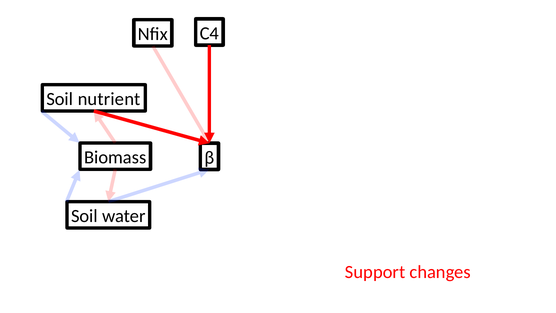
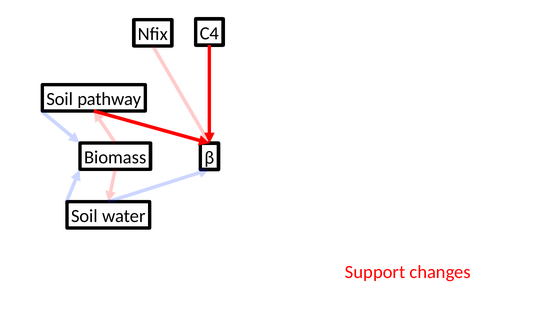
nutrient: nutrient -> pathway (109, 99)
